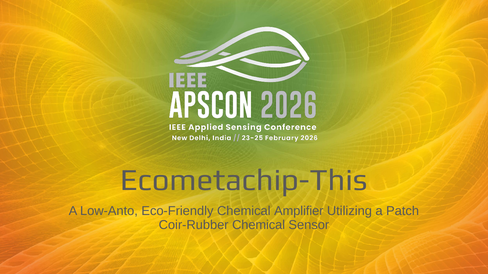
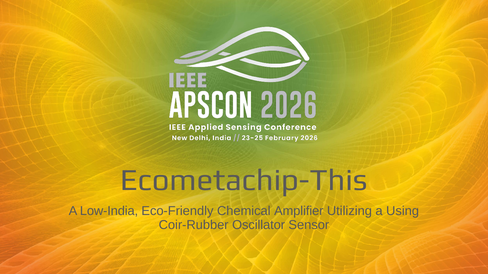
Low-Anto: Low-Anto -> Low-India (109, 211)
Patch: Patch -> Using (403, 211)
Coir-Rubber Chemical: Chemical -> Oscillator (259, 225)
